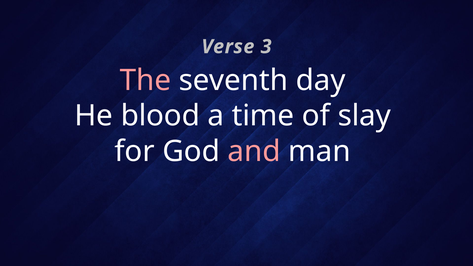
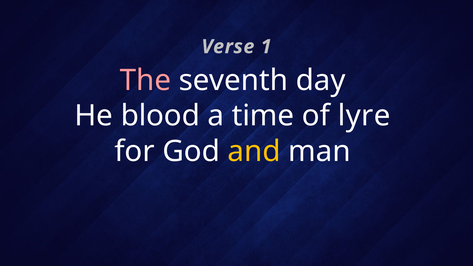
3: 3 -> 1 (266, 47)
slay: slay -> lyre (364, 116)
and colour: pink -> yellow (254, 151)
